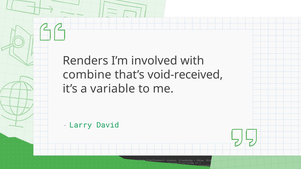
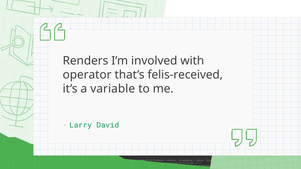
combine: combine -> operator (87, 75)
void-received: void-received -> felis-received (185, 75)
